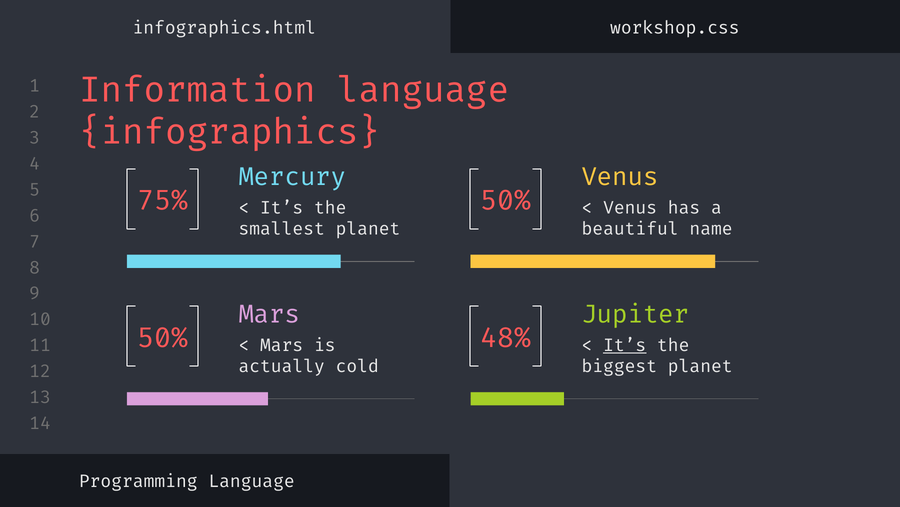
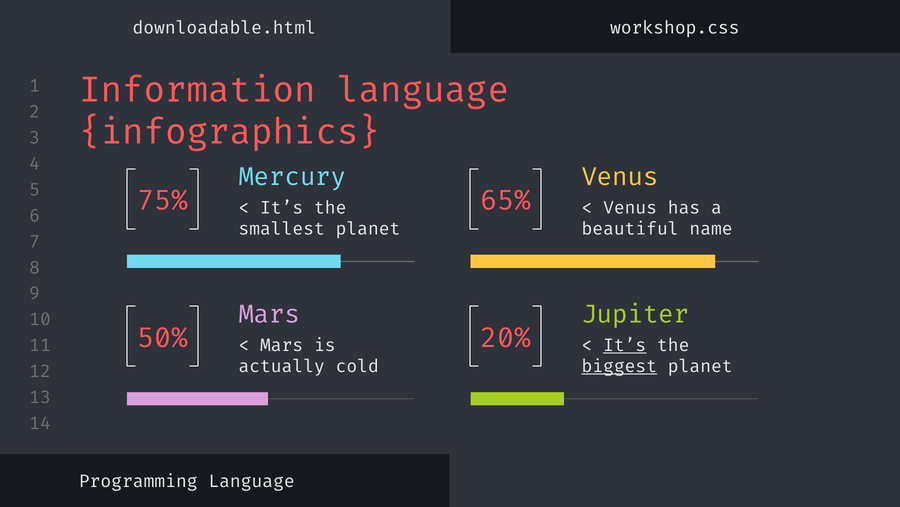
infographics.html: infographics.html -> downloadable.html (224, 28)
50%: 50% -> 65% (506, 200)
48%: 48% -> 20% (506, 338)
biggest underline: none -> present (619, 366)
